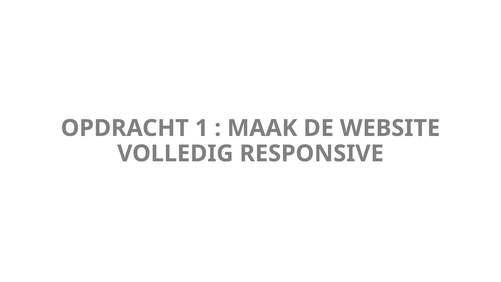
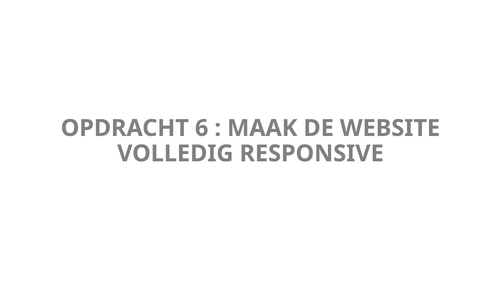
1: 1 -> 6 (202, 128)
